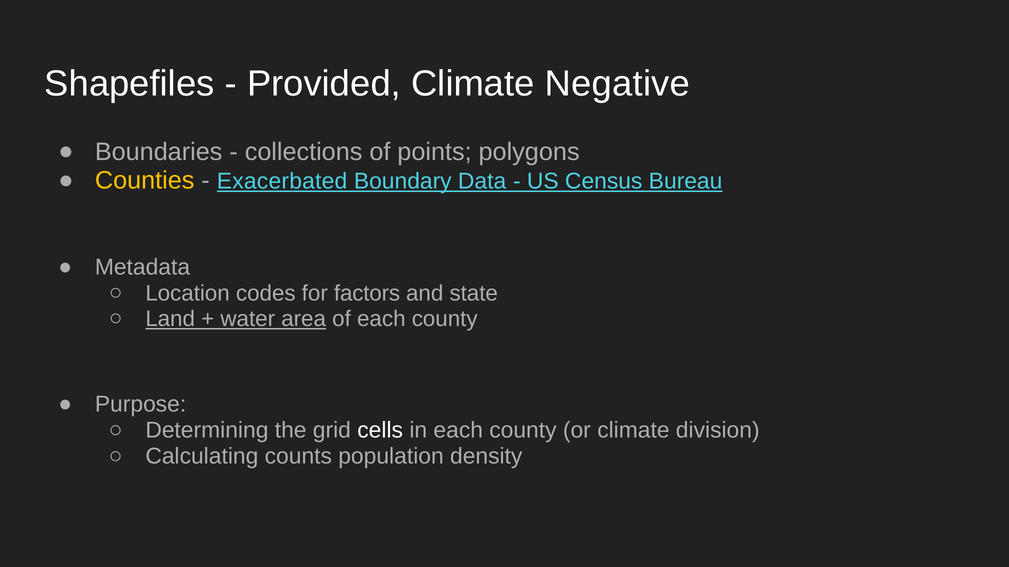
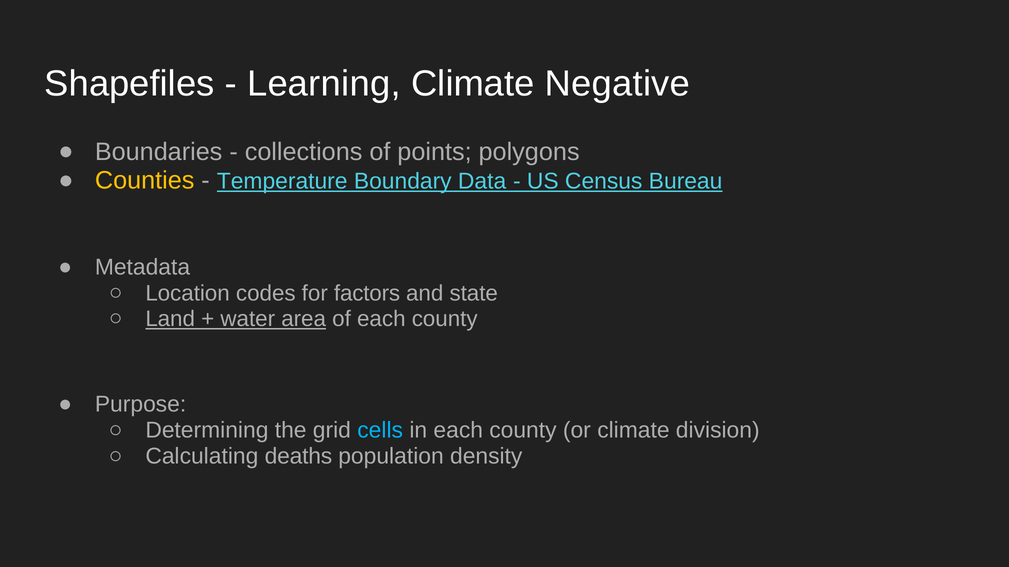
Provided: Provided -> Learning (324, 84)
Exacerbated: Exacerbated -> Temperature (282, 181)
cells colour: white -> light blue (380, 431)
counts: counts -> deaths (298, 457)
